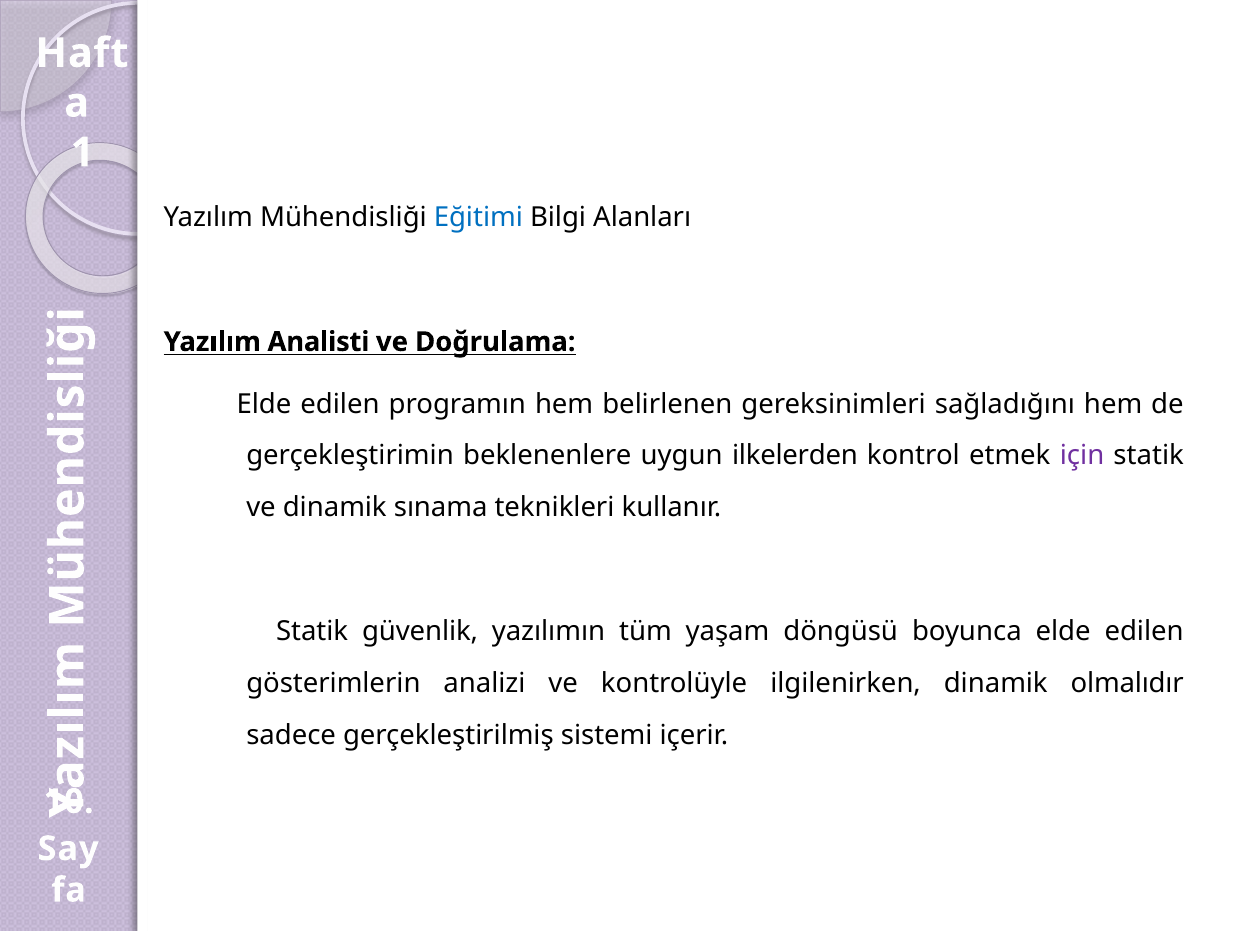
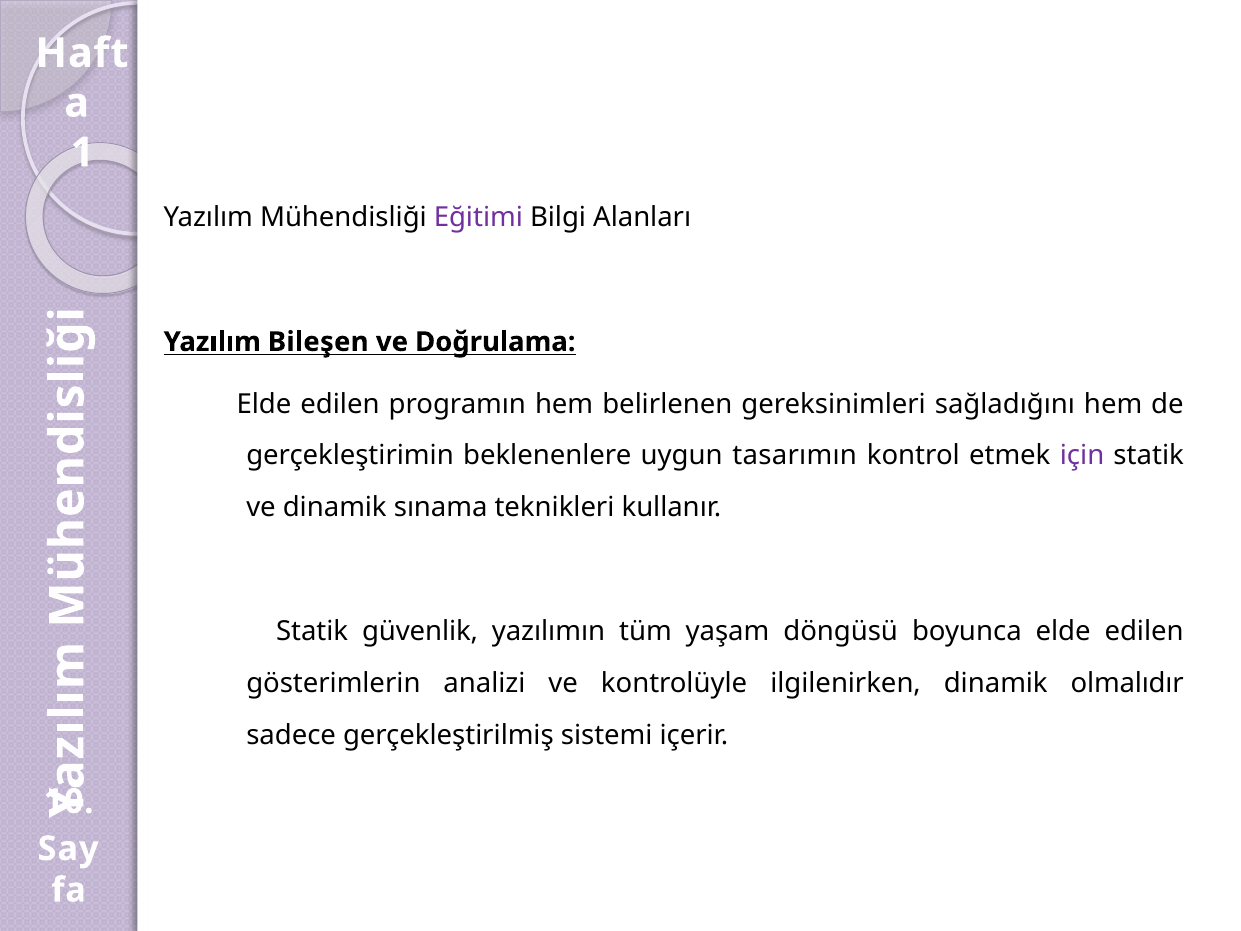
Eğitimi colour: blue -> purple (478, 218)
Analisti: Analisti -> Bileşen (318, 342)
ilkelerden: ilkelerden -> tasarımın (795, 456)
